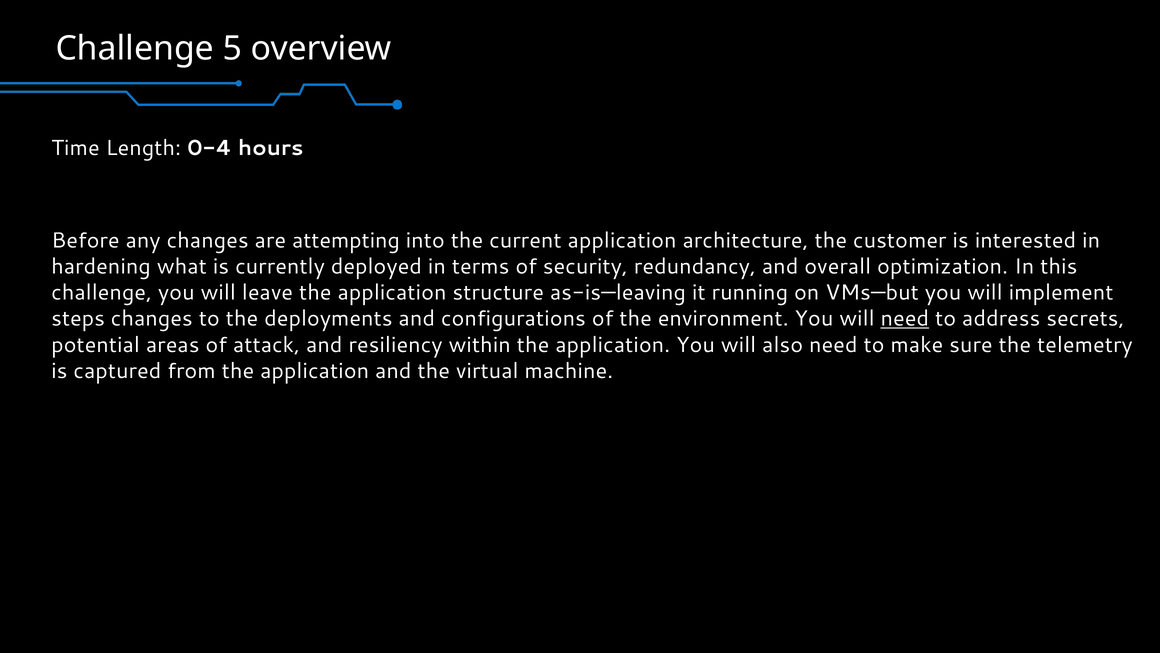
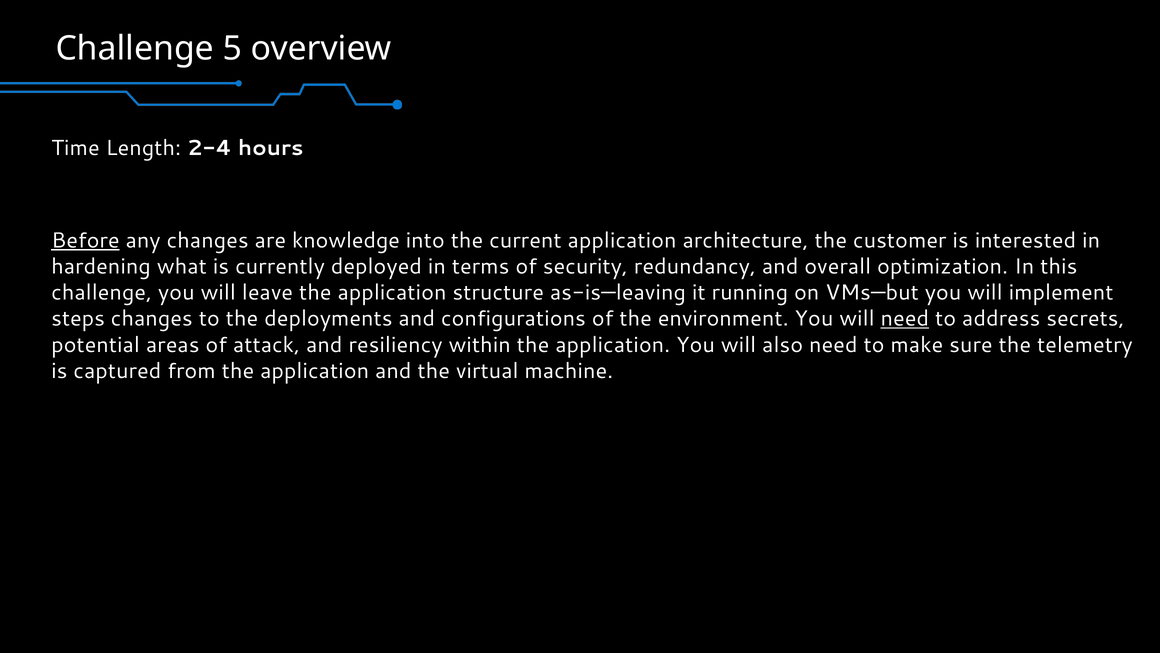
0-4: 0-4 -> 2-4 (210, 148)
Before underline: none -> present (85, 240)
attempting: attempting -> knowledge (346, 240)
